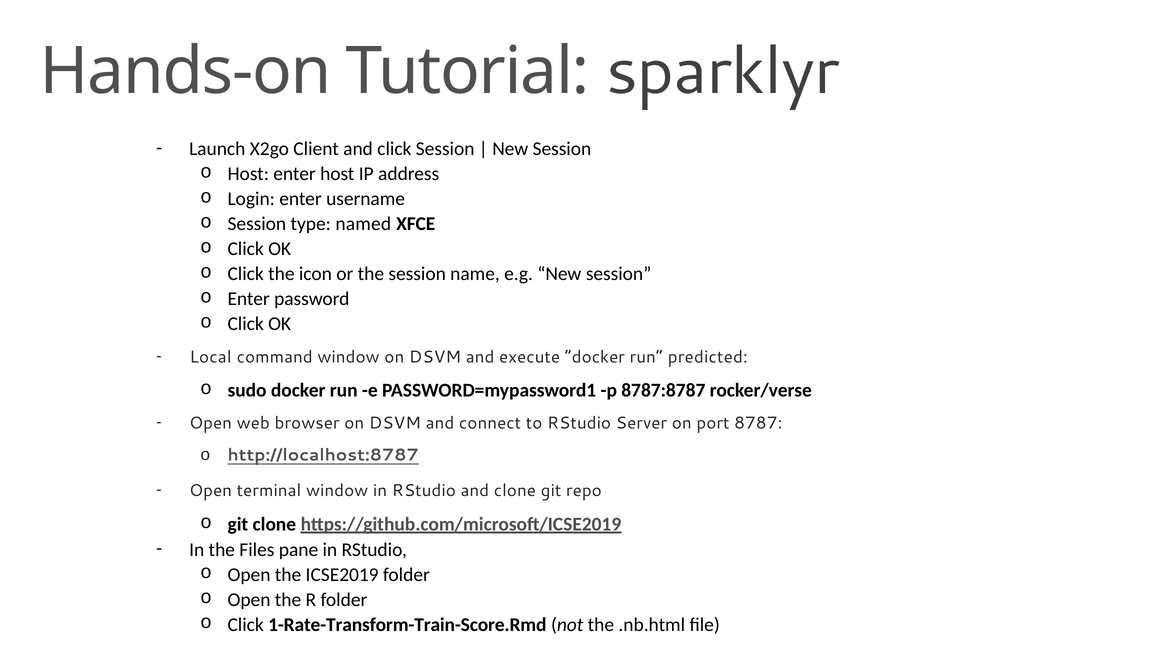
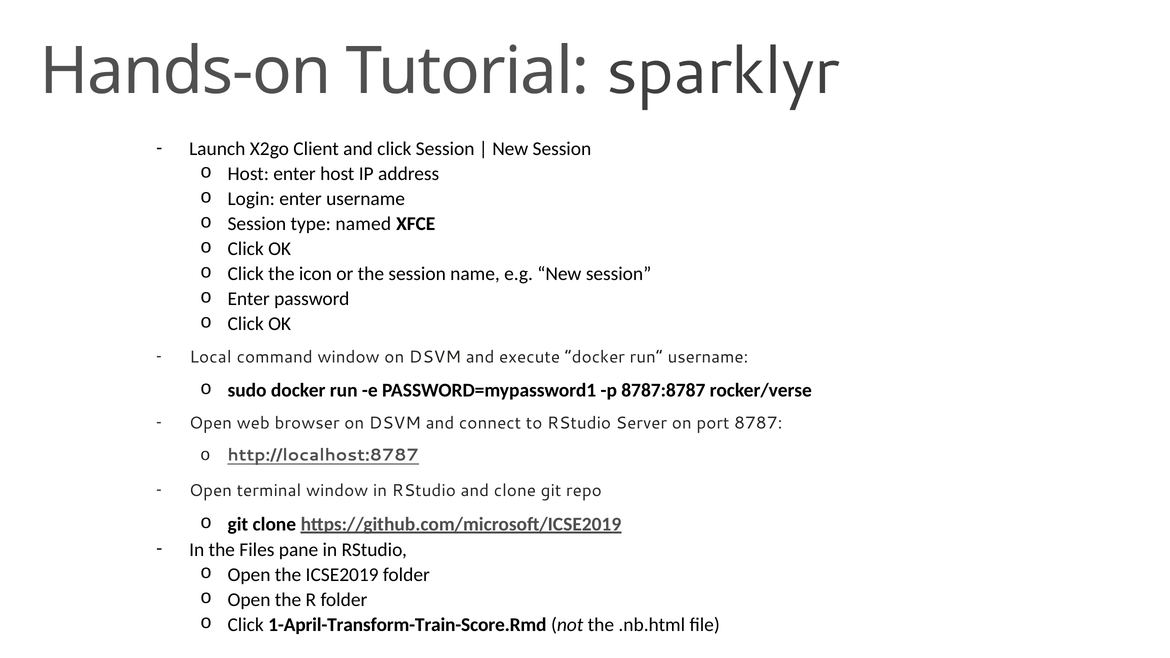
run predicted: predicted -> username (708, 357)
1-Rate-Transform-Train-Score.Rmd: 1-Rate-Transform-Train-Score.Rmd -> 1-April-Transform-Train-Score.Rmd (407, 625)
